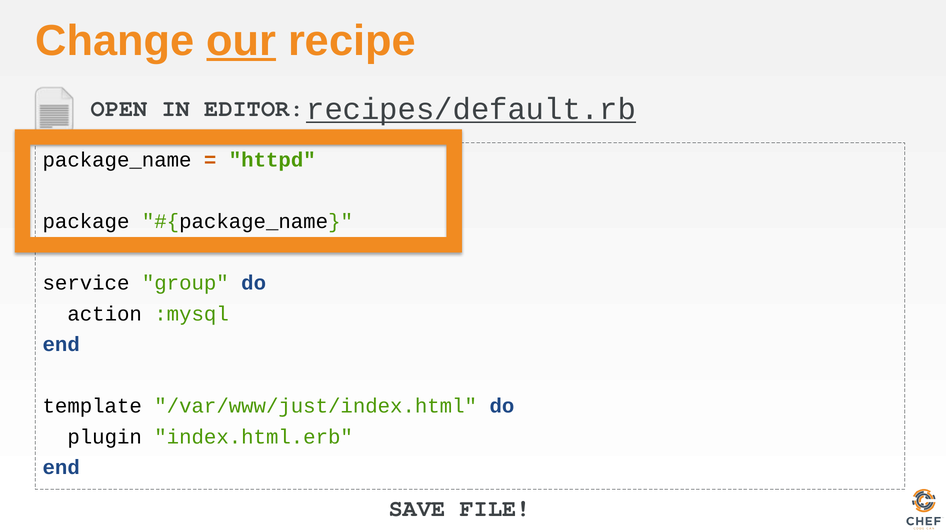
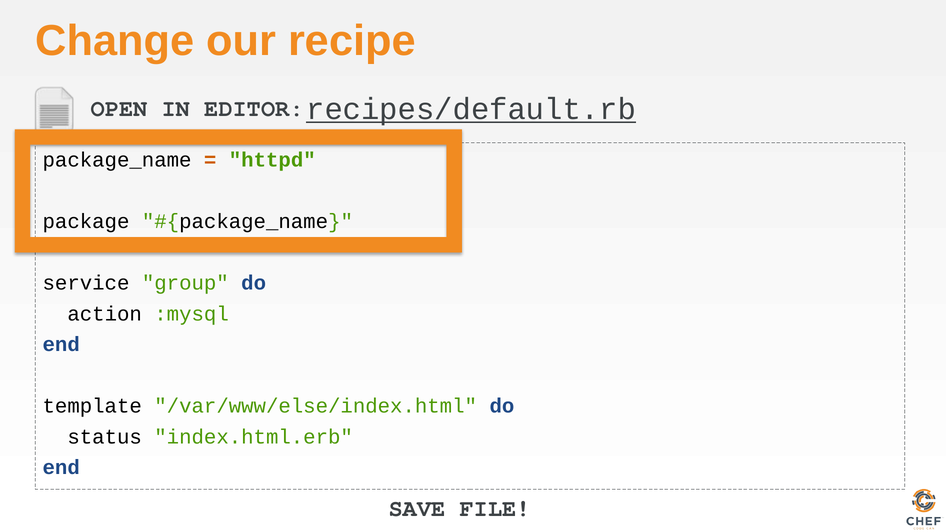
our underline: present -> none (241, 41)
/var/www/just/index.html: /var/www/just/index.html -> /var/www/else/index.html (316, 406)
plugin: plugin -> status (105, 437)
